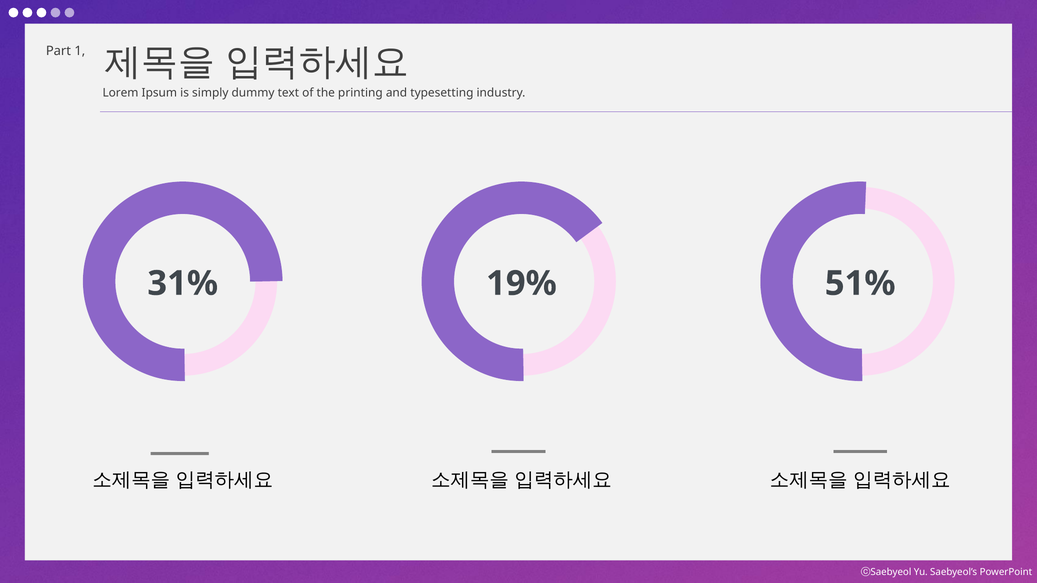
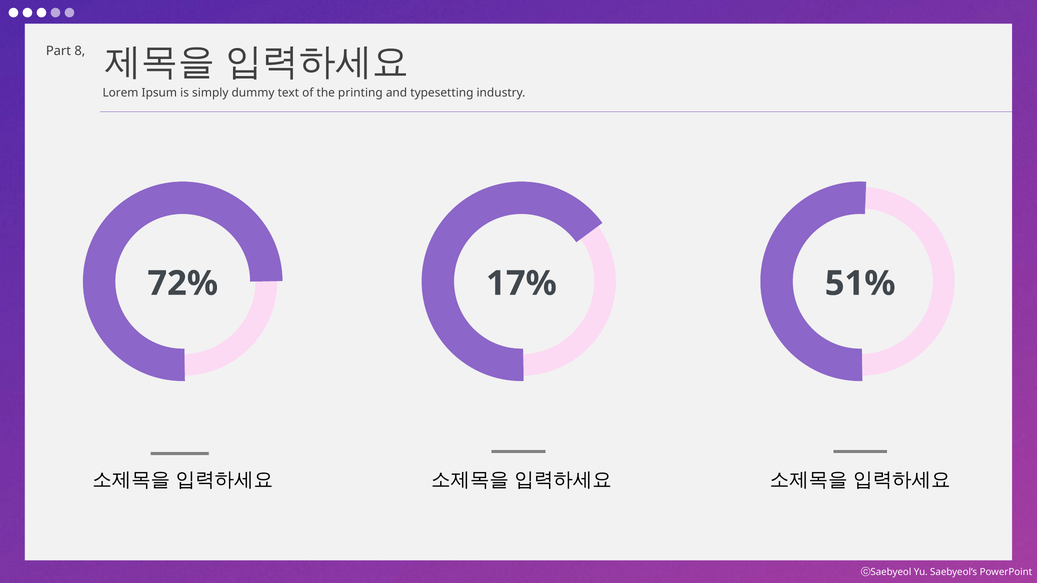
1: 1 -> 8 (80, 51)
31%: 31% -> 72% (183, 284)
19%: 19% -> 17% (521, 284)
